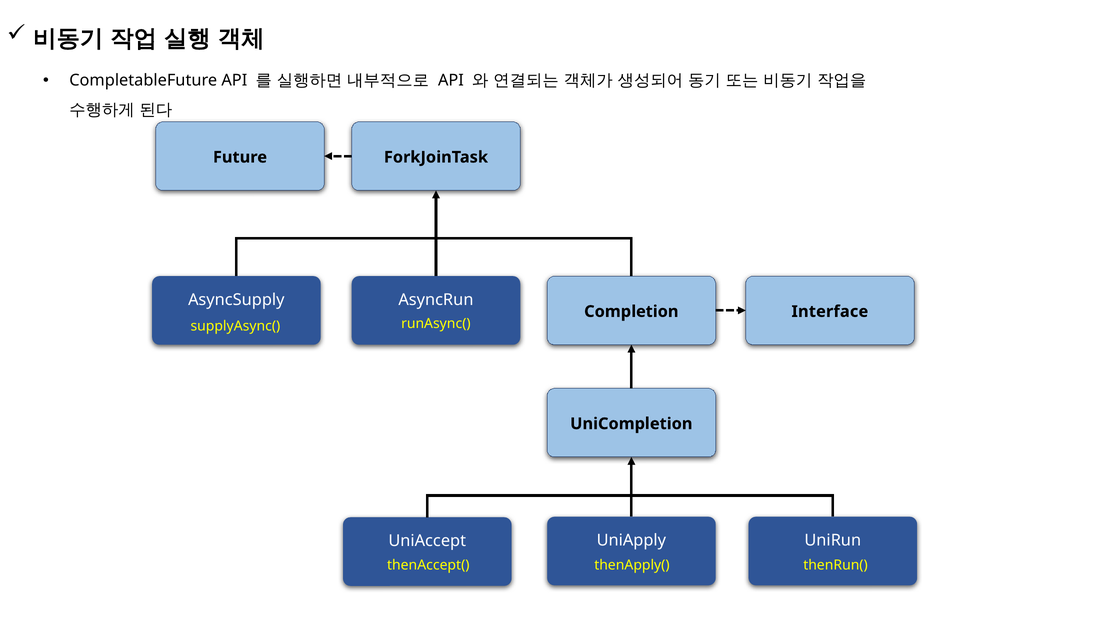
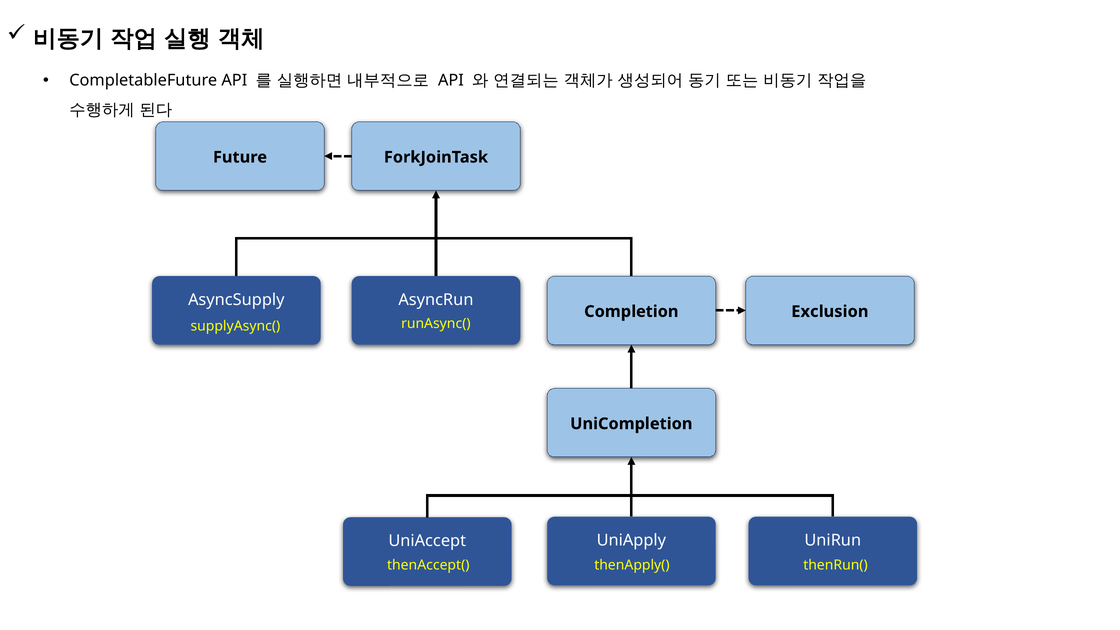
Interface: Interface -> Exclusion (830, 312)
